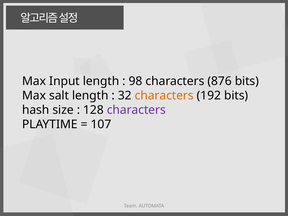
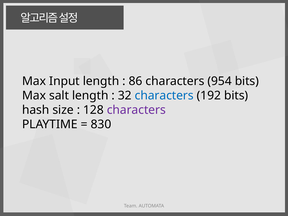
98: 98 -> 86 (136, 81)
876: 876 -> 954 (220, 81)
characters colour: orange -> blue (164, 96)
107: 107 -> 830 (101, 124)
